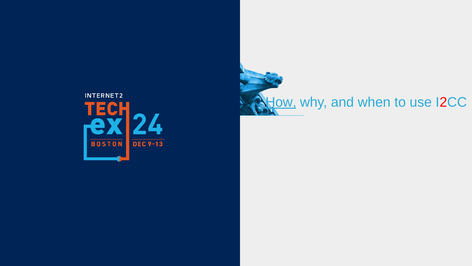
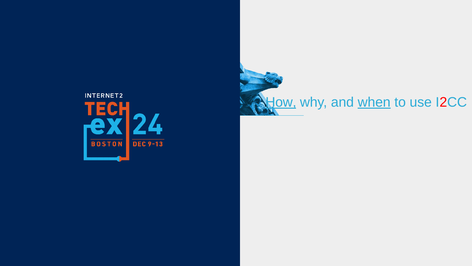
when underline: none -> present (374, 102)
